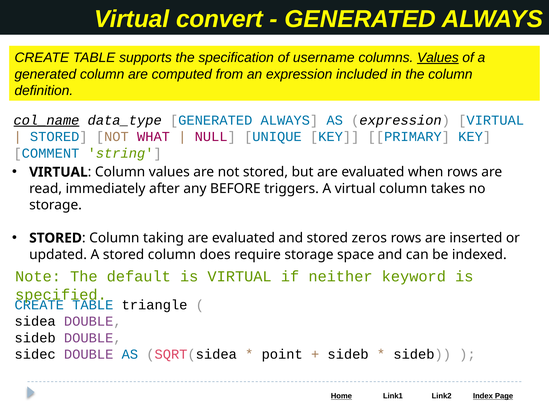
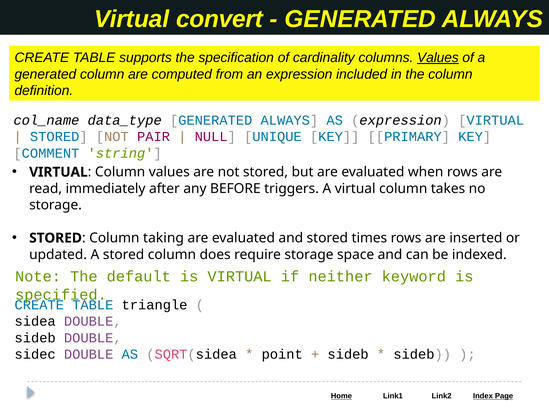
username: username -> cardinality (324, 58)
col_name underline: present -> none (46, 120)
WHAT: WHAT -> PAIR (154, 137)
zeros: zeros -> times (369, 238)
